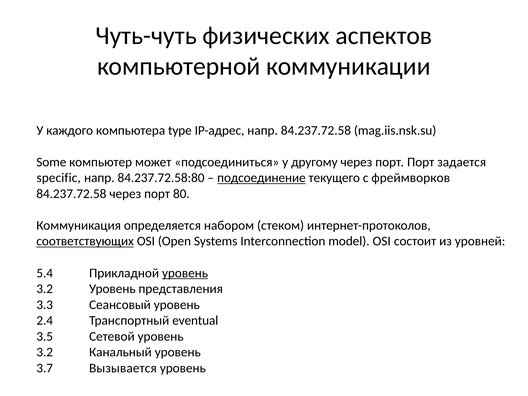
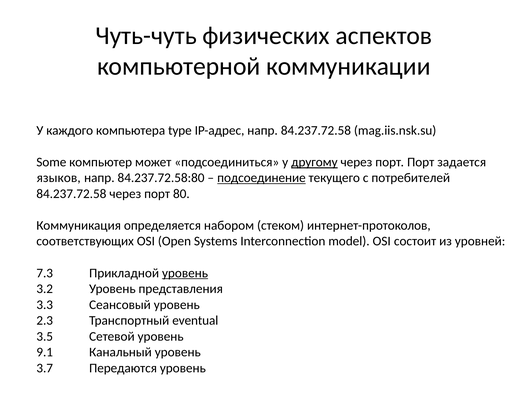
другому underline: none -> present (314, 162)
specific: specific -> языков (59, 178)
фреймворков: фреймворков -> потребителей (411, 178)
соответствующих underline: present -> none (85, 241)
5.4: 5.4 -> 7.3 (45, 273)
2.4: 2.4 -> 2.3 (45, 321)
3.2: 3.2 -> 9.1 (45, 352)
Вызывается: Вызывается -> Передаются (123, 368)
